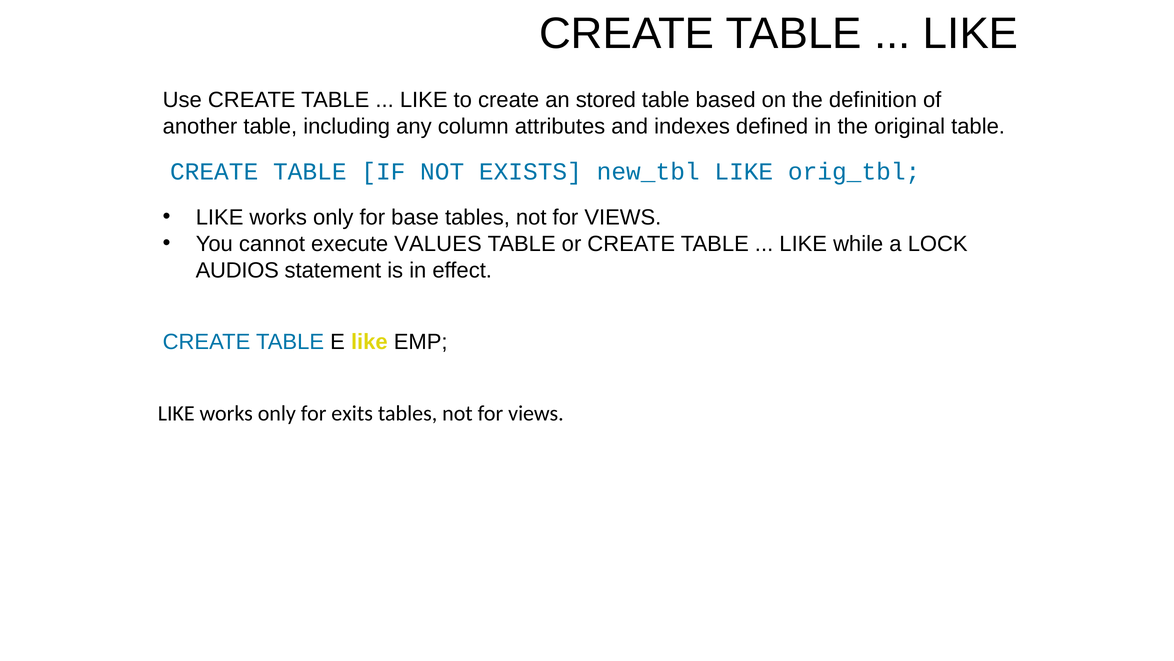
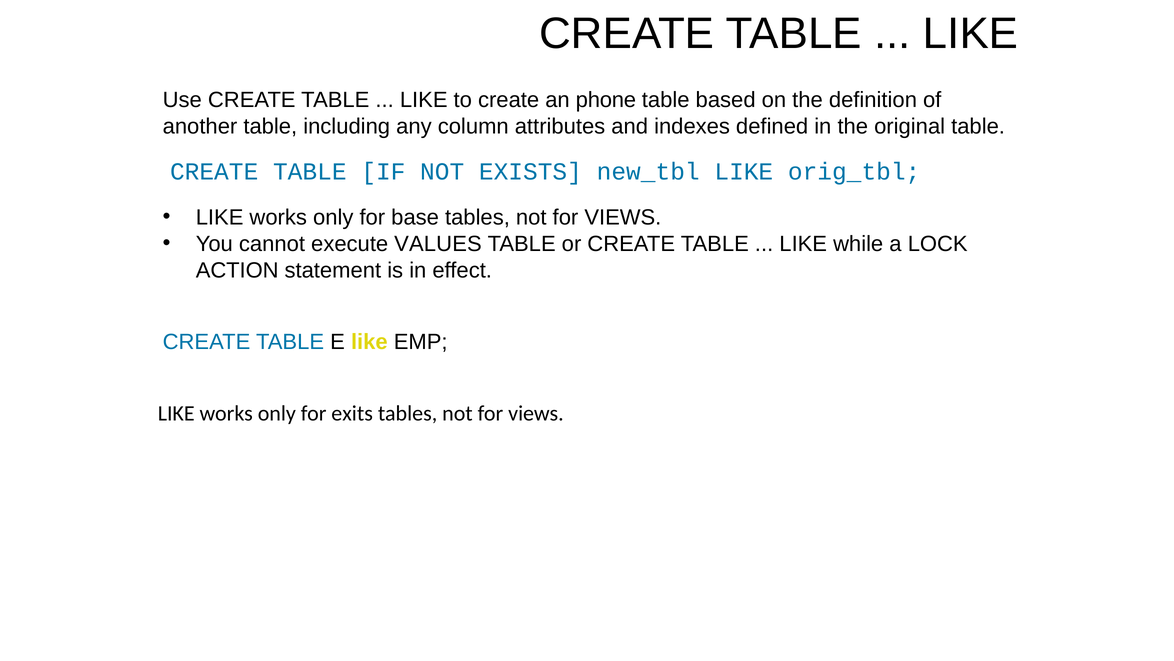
stored: stored -> phone (606, 100)
AUDIOS: AUDIOS -> ACTION (237, 270)
